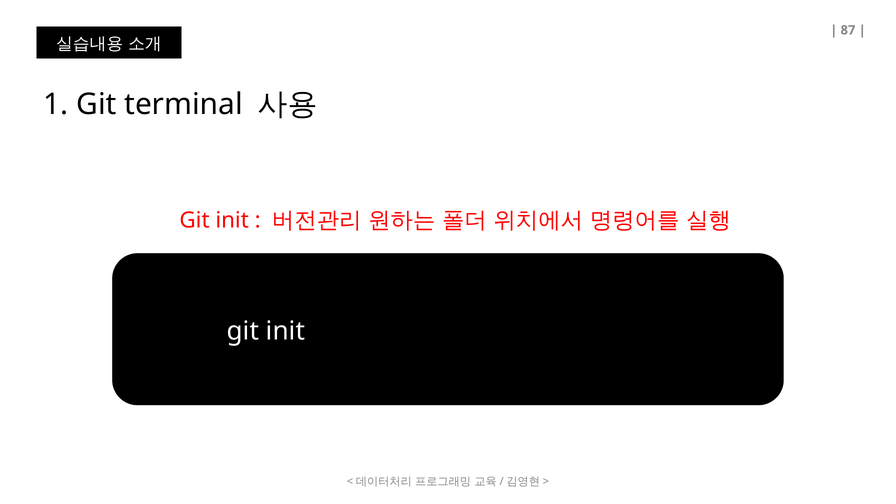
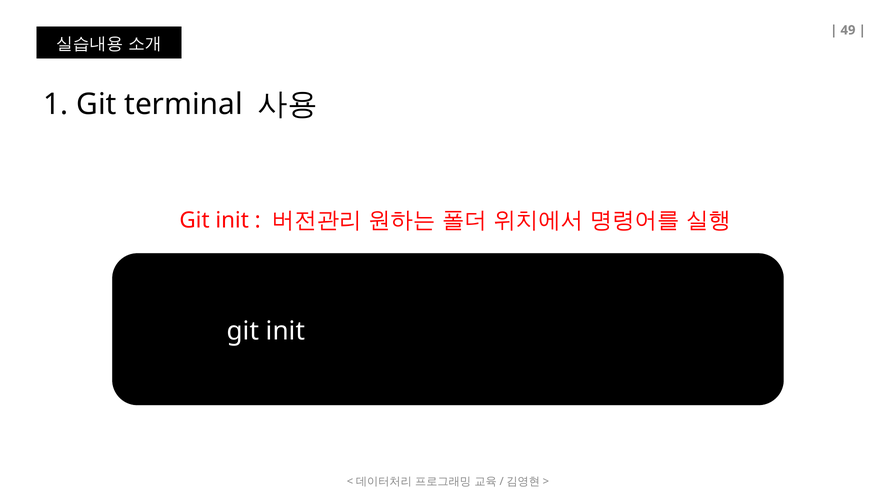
87: 87 -> 49 (848, 30)
